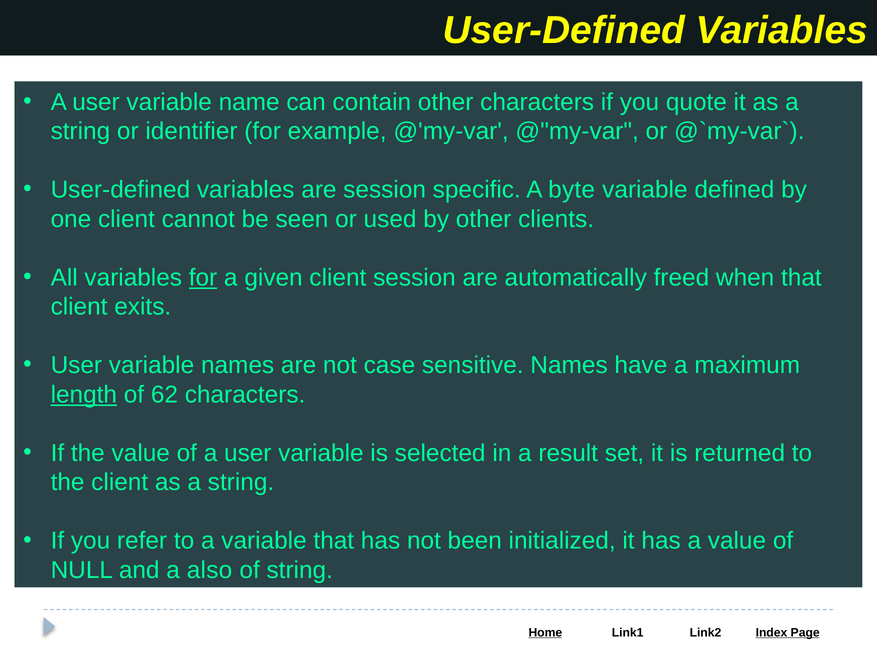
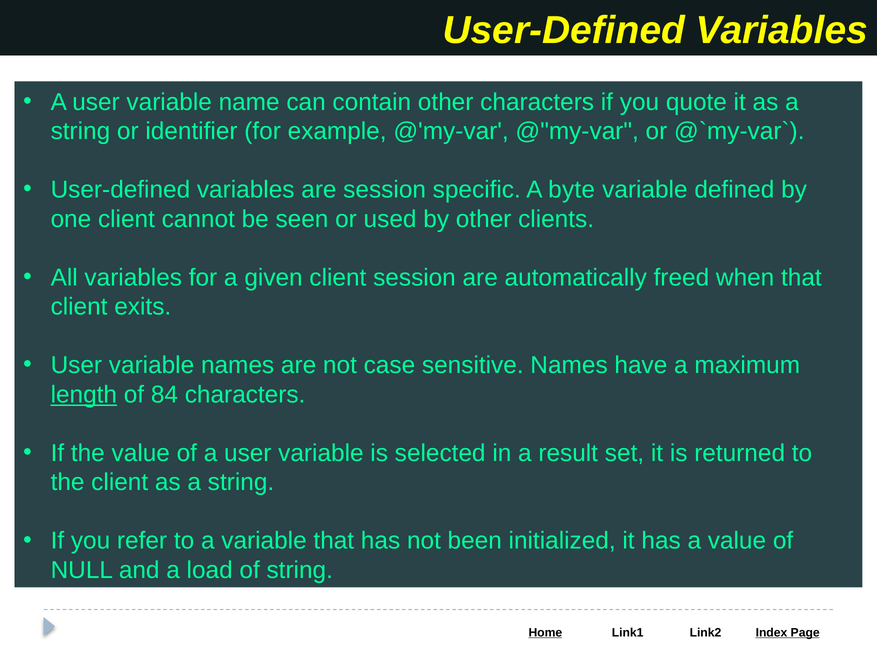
for underline: present -> none (203, 277)
62: 62 -> 84 (164, 394)
also: also -> load (210, 570)
